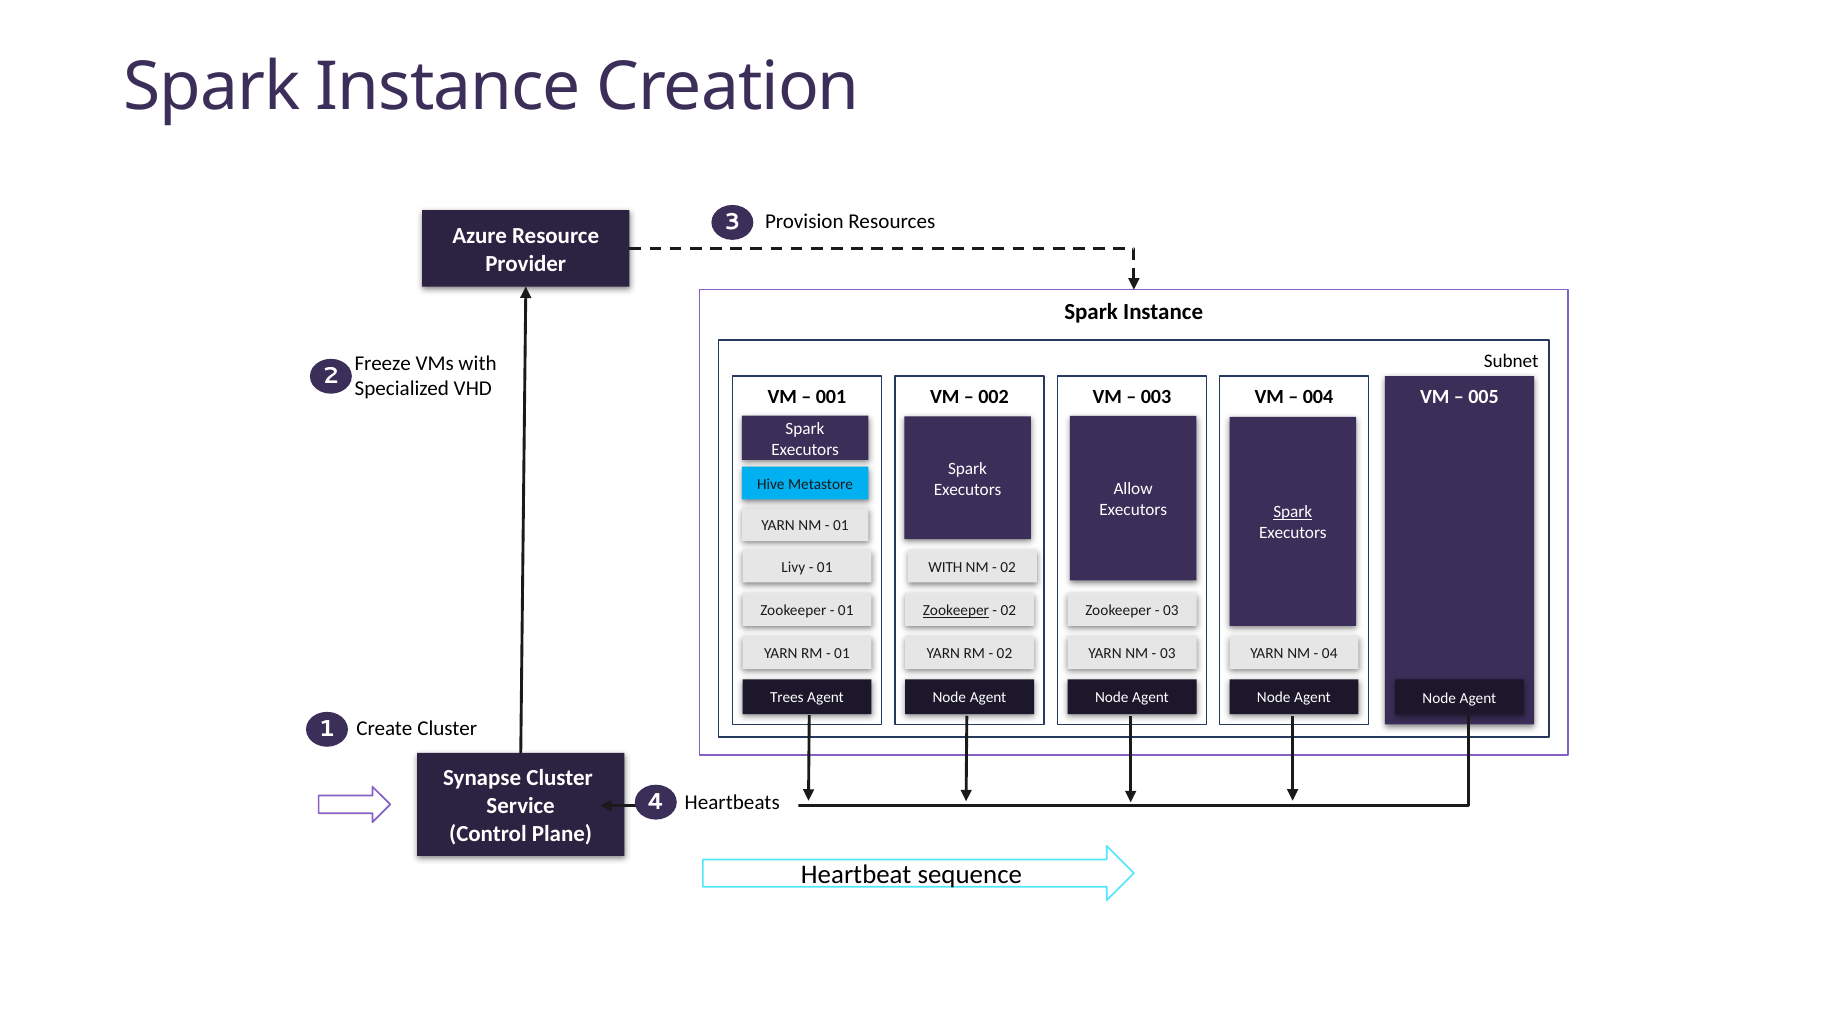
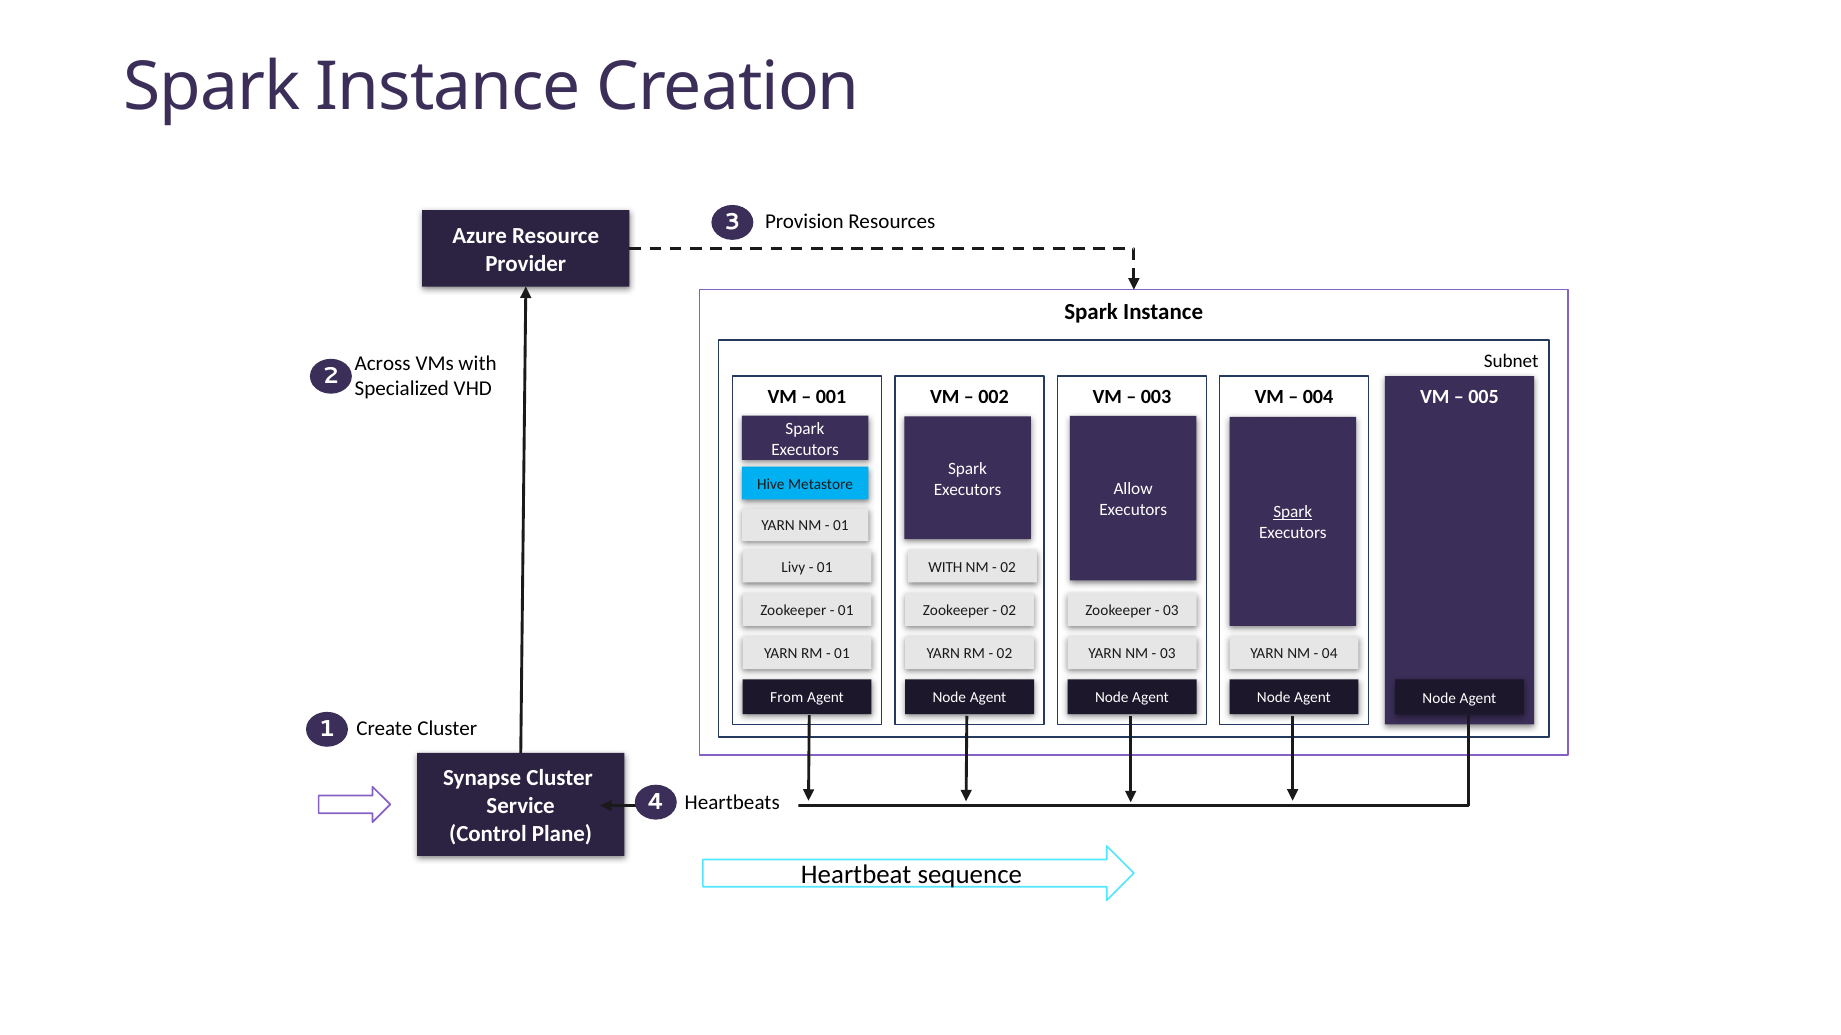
Freeze: Freeze -> Across (383, 364)
Zookeeper underline: present -> none (956, 611)
Trees: Trees -> From (787, 698)
